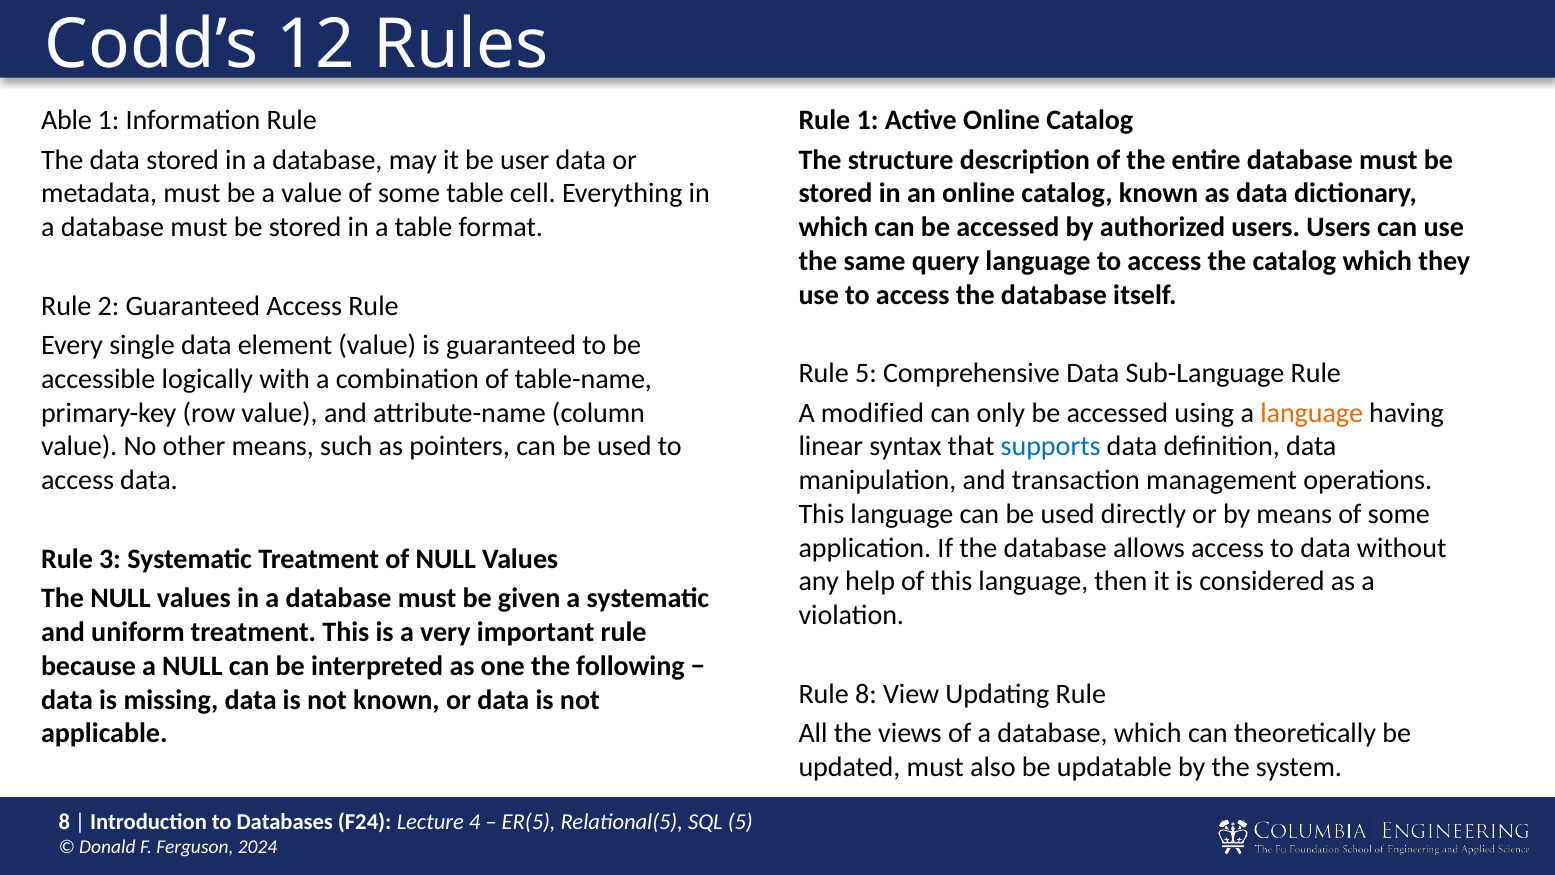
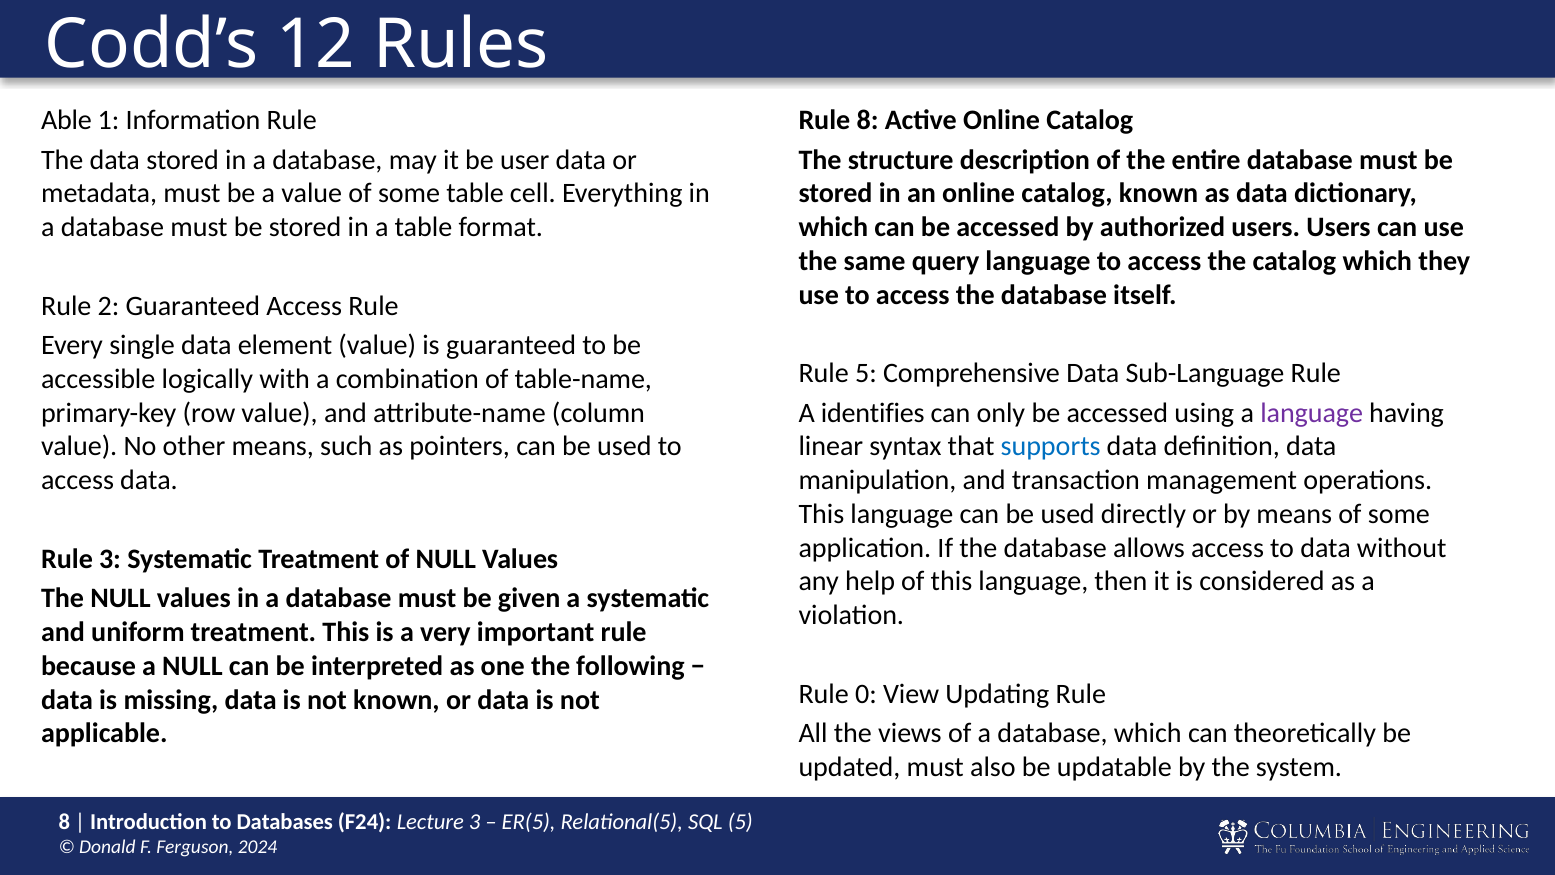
Rule 1: 1 -> 8 (868, 120)
modified: modified -> identifies (873, 413)
language colour: orange -> purple (1312, 413)
Rule 8: 8 -> 0 (866, 694)
4: 4 -> 3 (475, 821)
